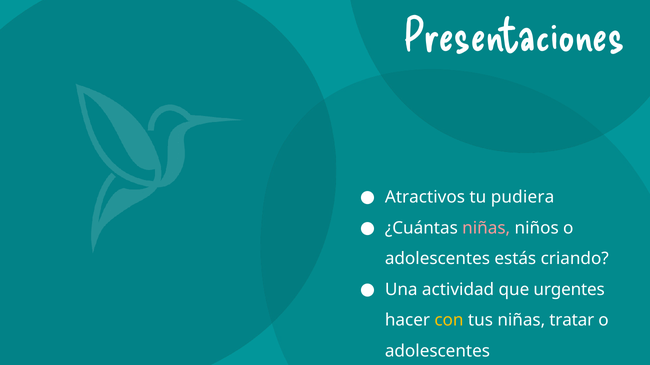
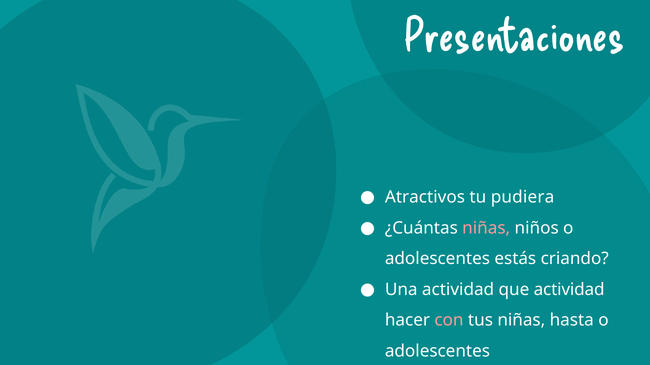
que urgentes: urgentes -> actividad (569, 290)
con colour: yellow -> pink (449, 321)
tratar: tratar -> hasta (572, 321)
